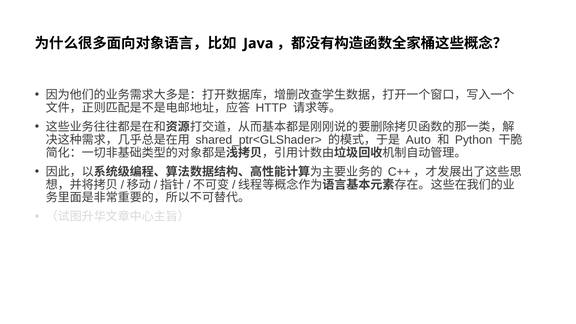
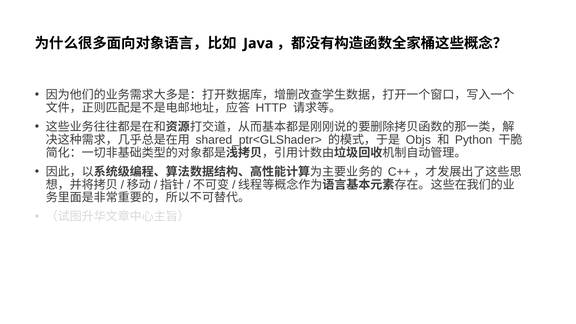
Auto: Auto -> Objs (418, 140)
